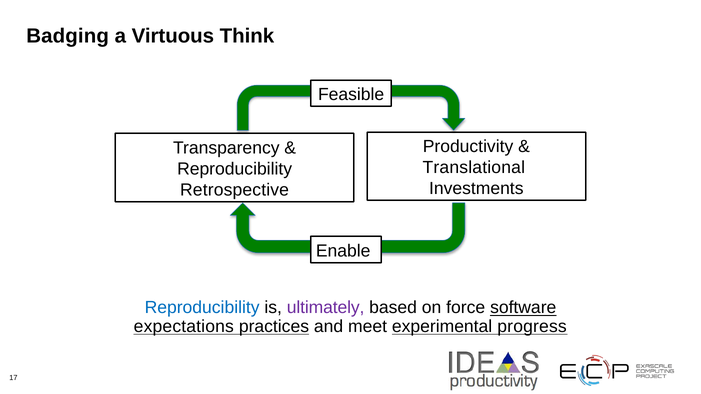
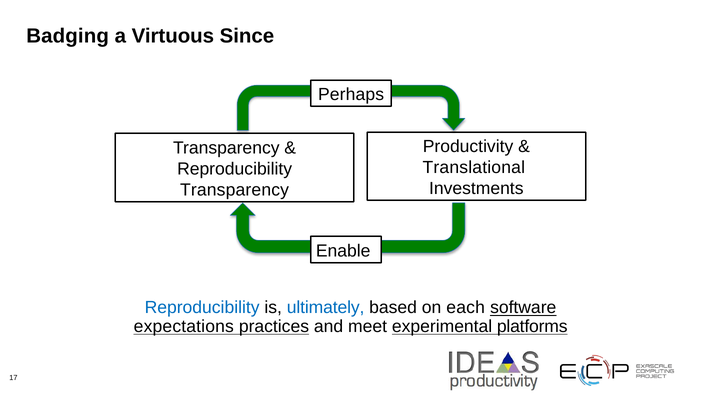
Think: Think -> Since (247, 36)
Feasible: Feasible -> Perhaps (351, 95)
Retrospective: Retrospective -> Transparency (235, 190)
ultimately colour: purple -> blue (326, 308)
force: force -> each (466, 308)
progress: progress -> platforms (532, 327)
